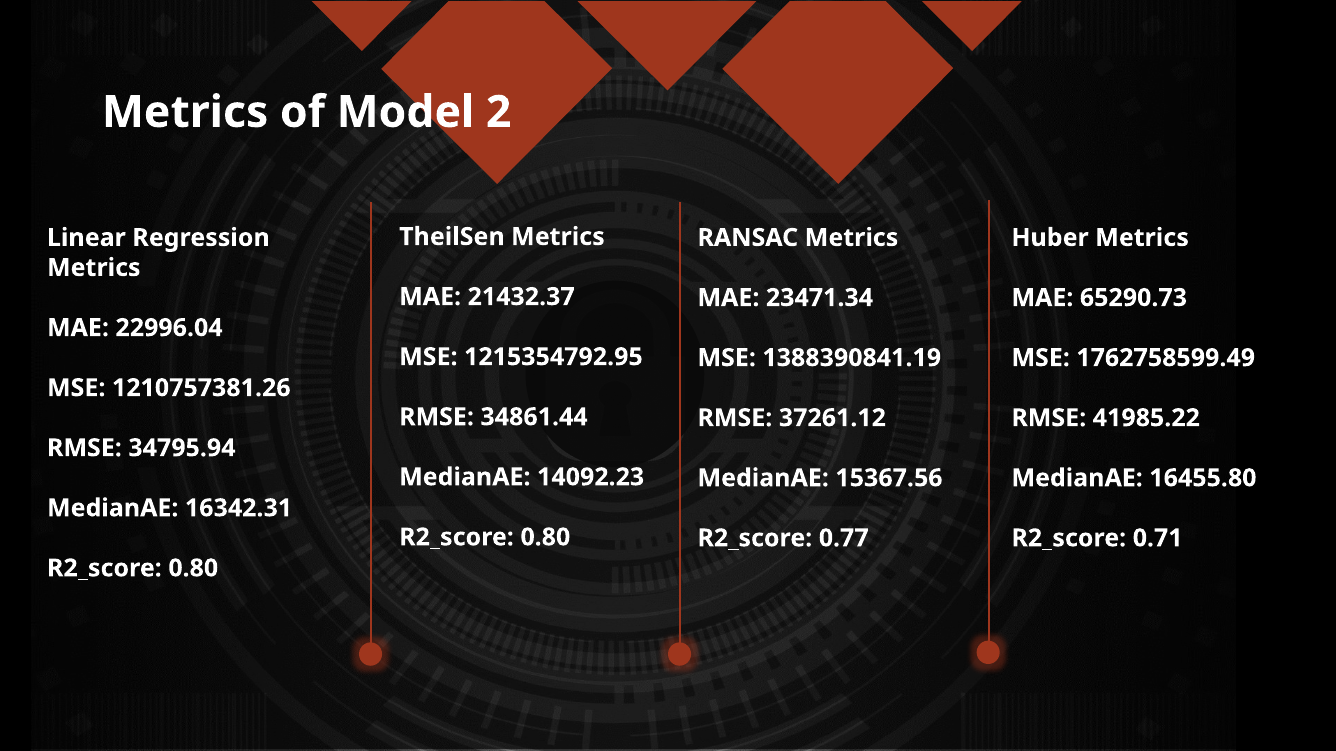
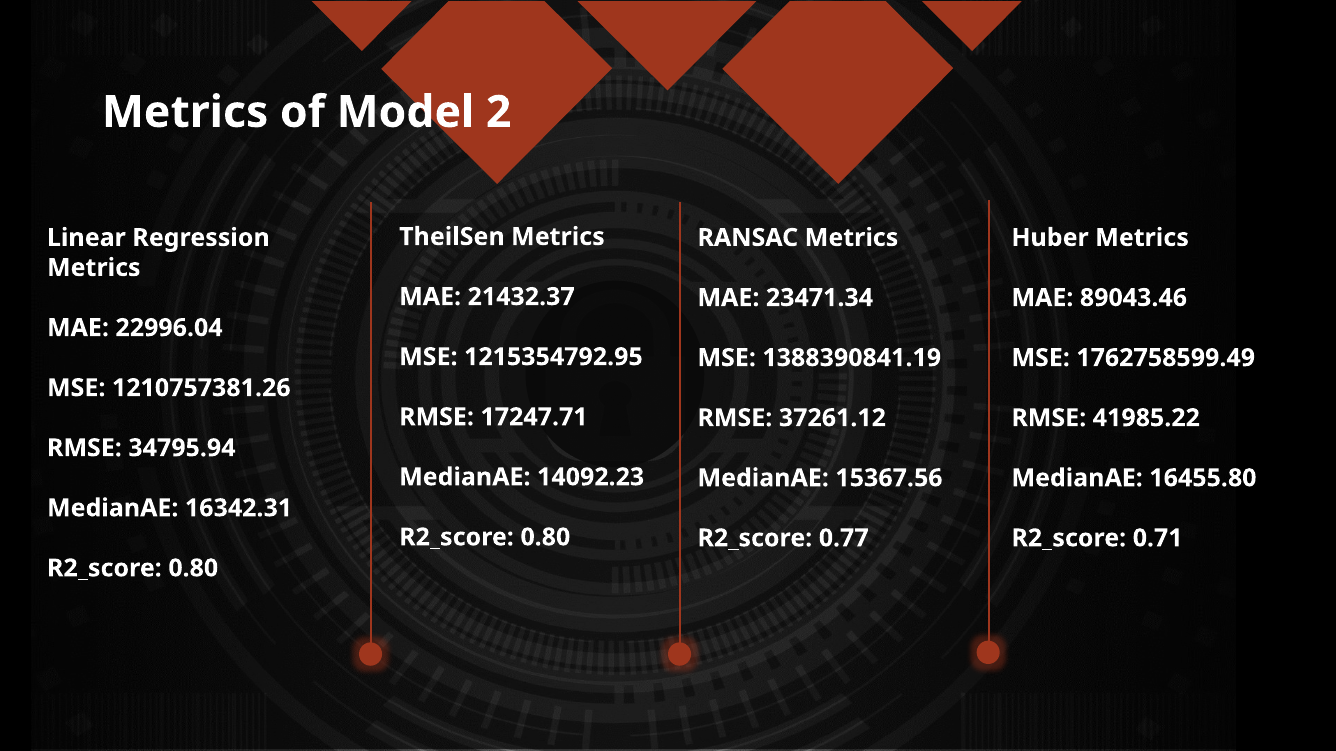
65290.73: 65290.73 -> 89043.46 (1133, 298)
34861.44: 34861.44 -> 17247.71 (534, 417)
